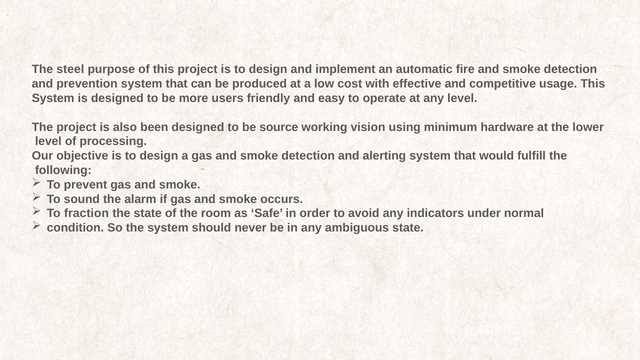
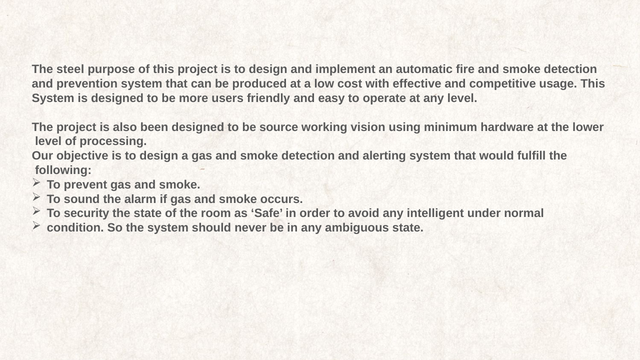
fraction: fraction -> security (87, 213)
indicators: indicators -> intelligent (435, 213)
